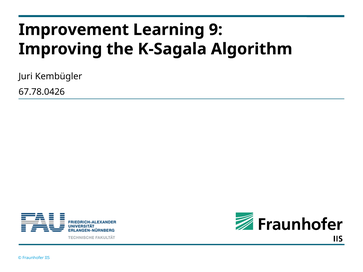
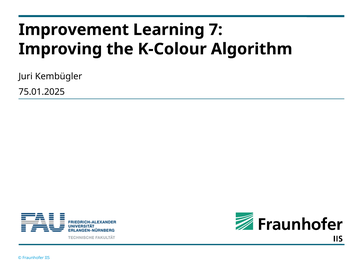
9: 9 -> 7 (216, 30)
K-Sagala: K-Sagala -> K-Colour (172, 49)
67.78.0426: 67.78.0426 -> 75.01.2025 (42, 92)
